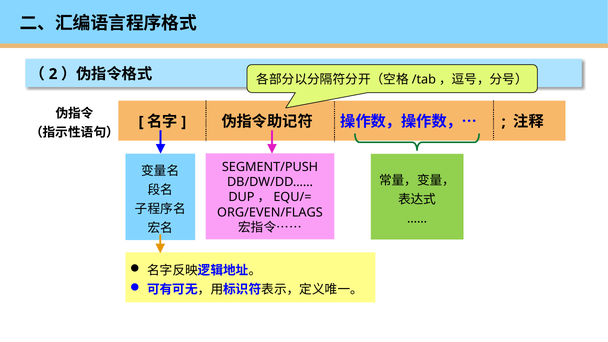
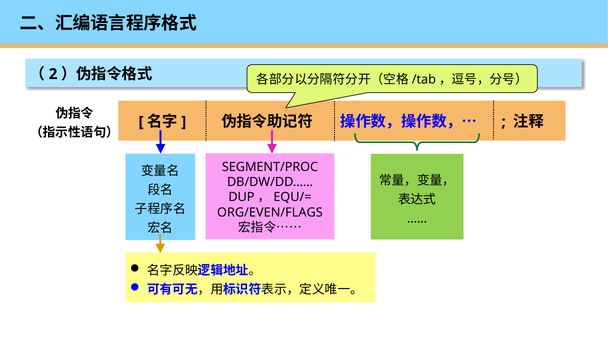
SEGMENT/PUSH: SEGMENT/PUSH -> SEGMENT/PROC (270, 167)
